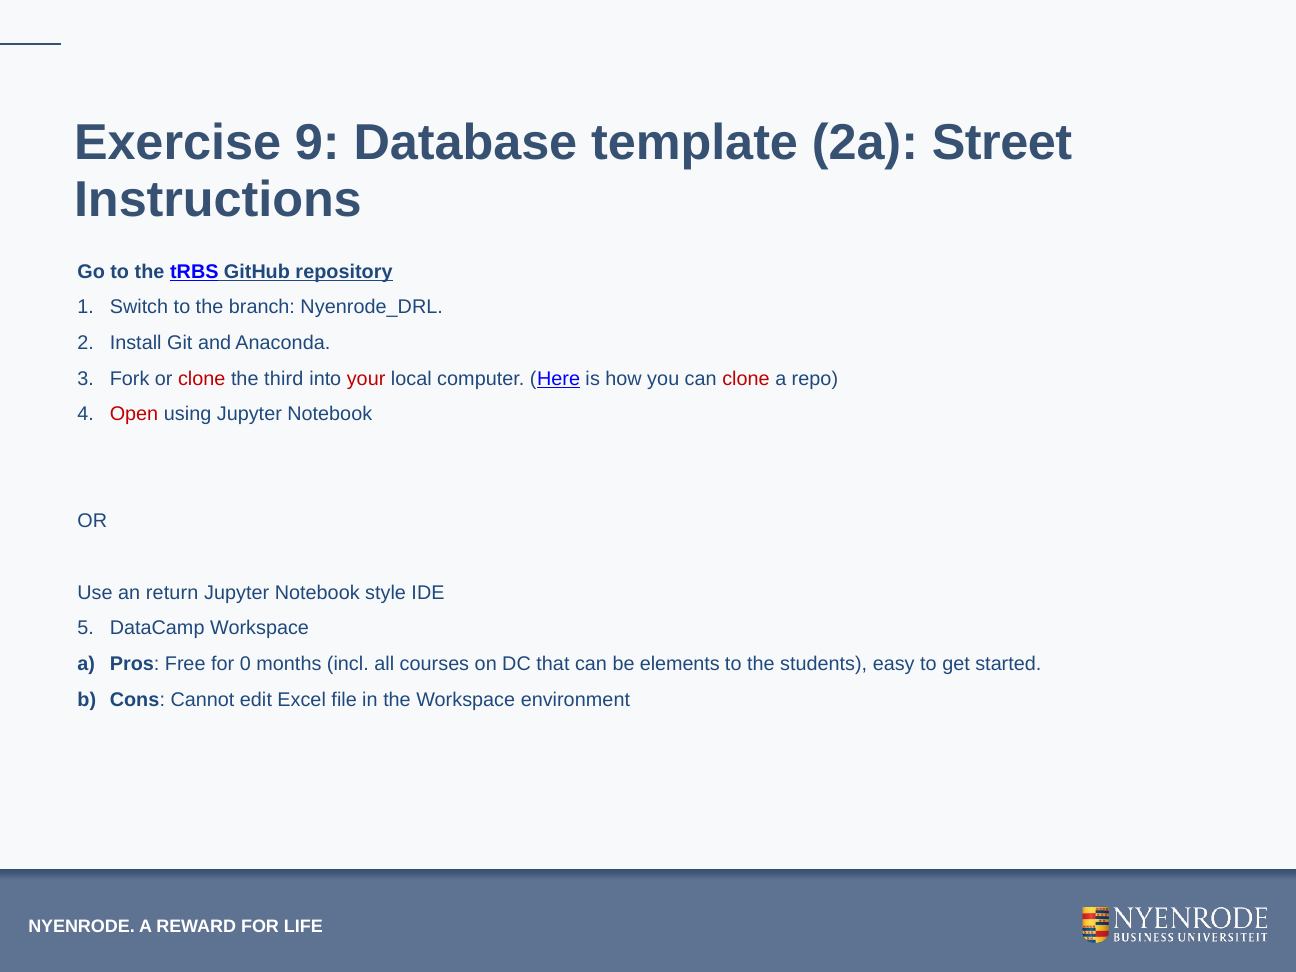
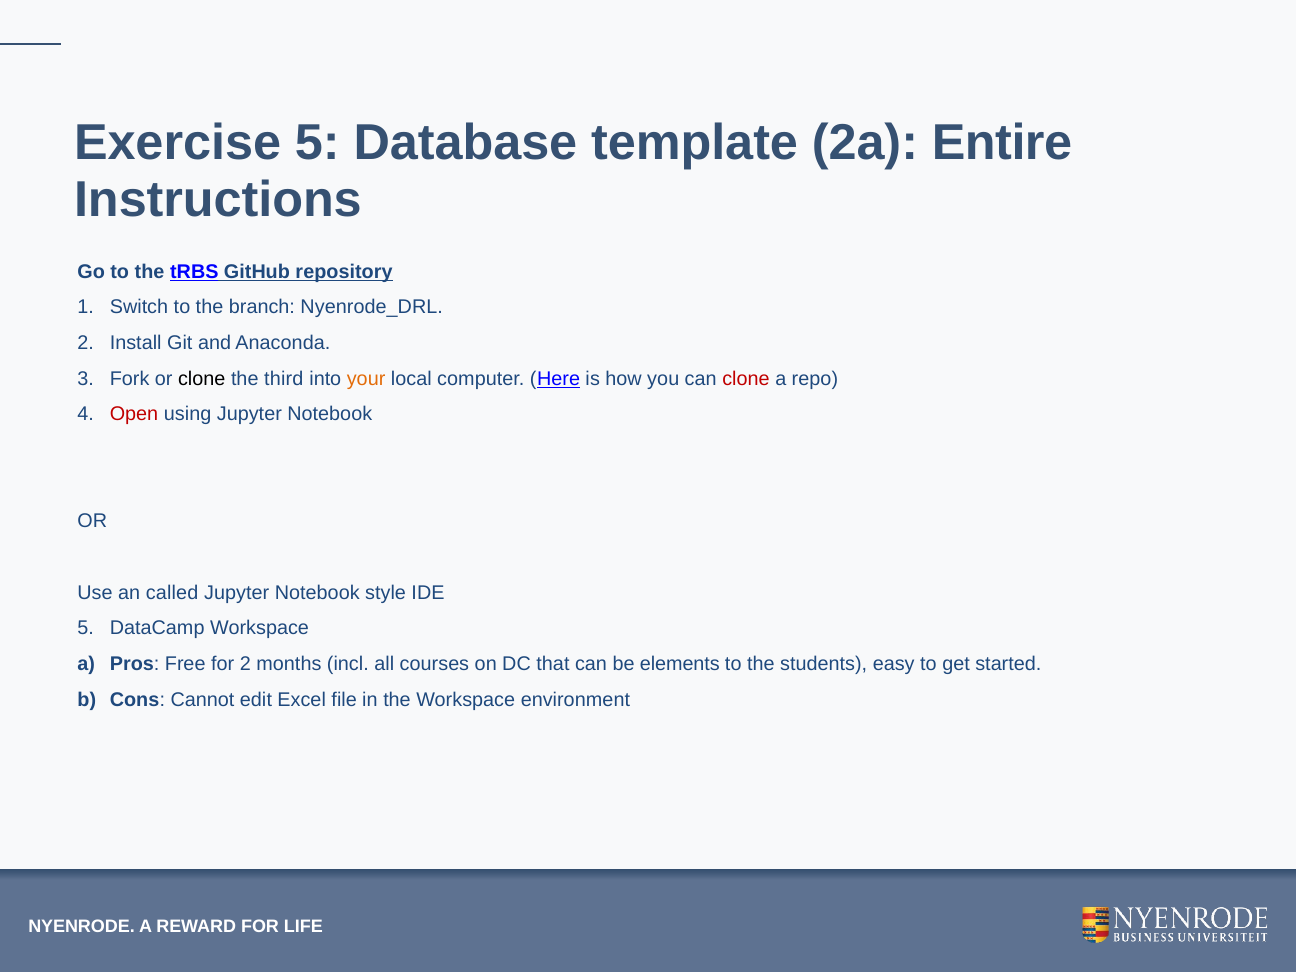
Exercise 9: 9 -> 5 (317, 143)
Street: Street -> Entire (1002, 143)
clone colour: red -> black (202, 379)
your colour: red -> orange (366, 379)
return: return -> called (172, 593)
for 0: 0 -> 2 (245, 664)
